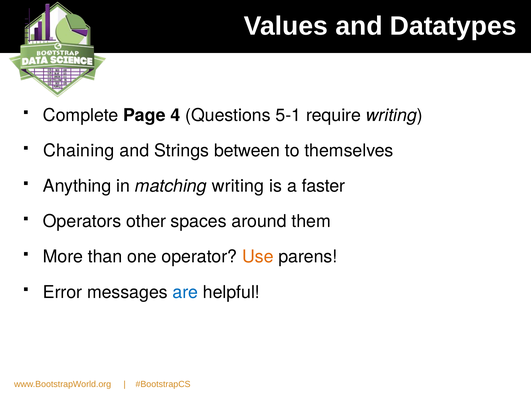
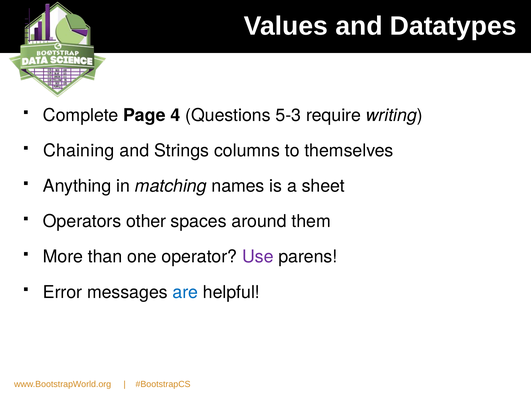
5-1: 5-1 -> 5-3 (288, 115)
between: between -> columns (247, 151)
matching writing: writing -> names (238, 186)
faster: faster -> sheet (323, 186)
Use colour: orange -> purple (258, 257)
